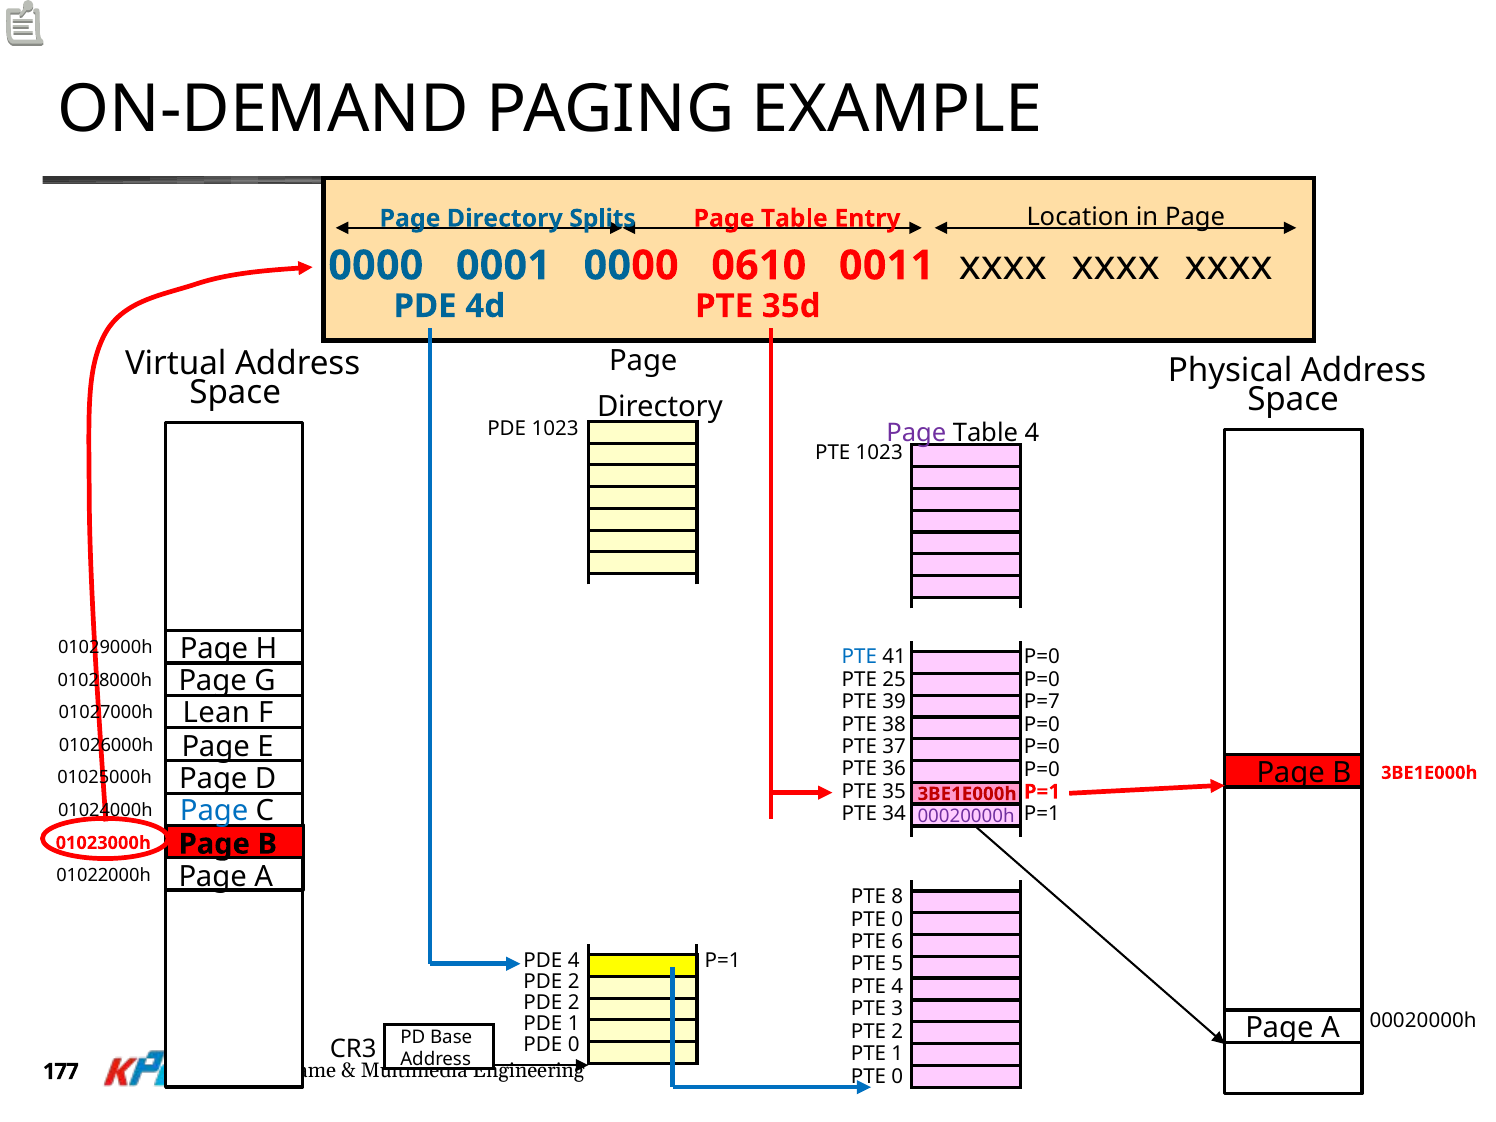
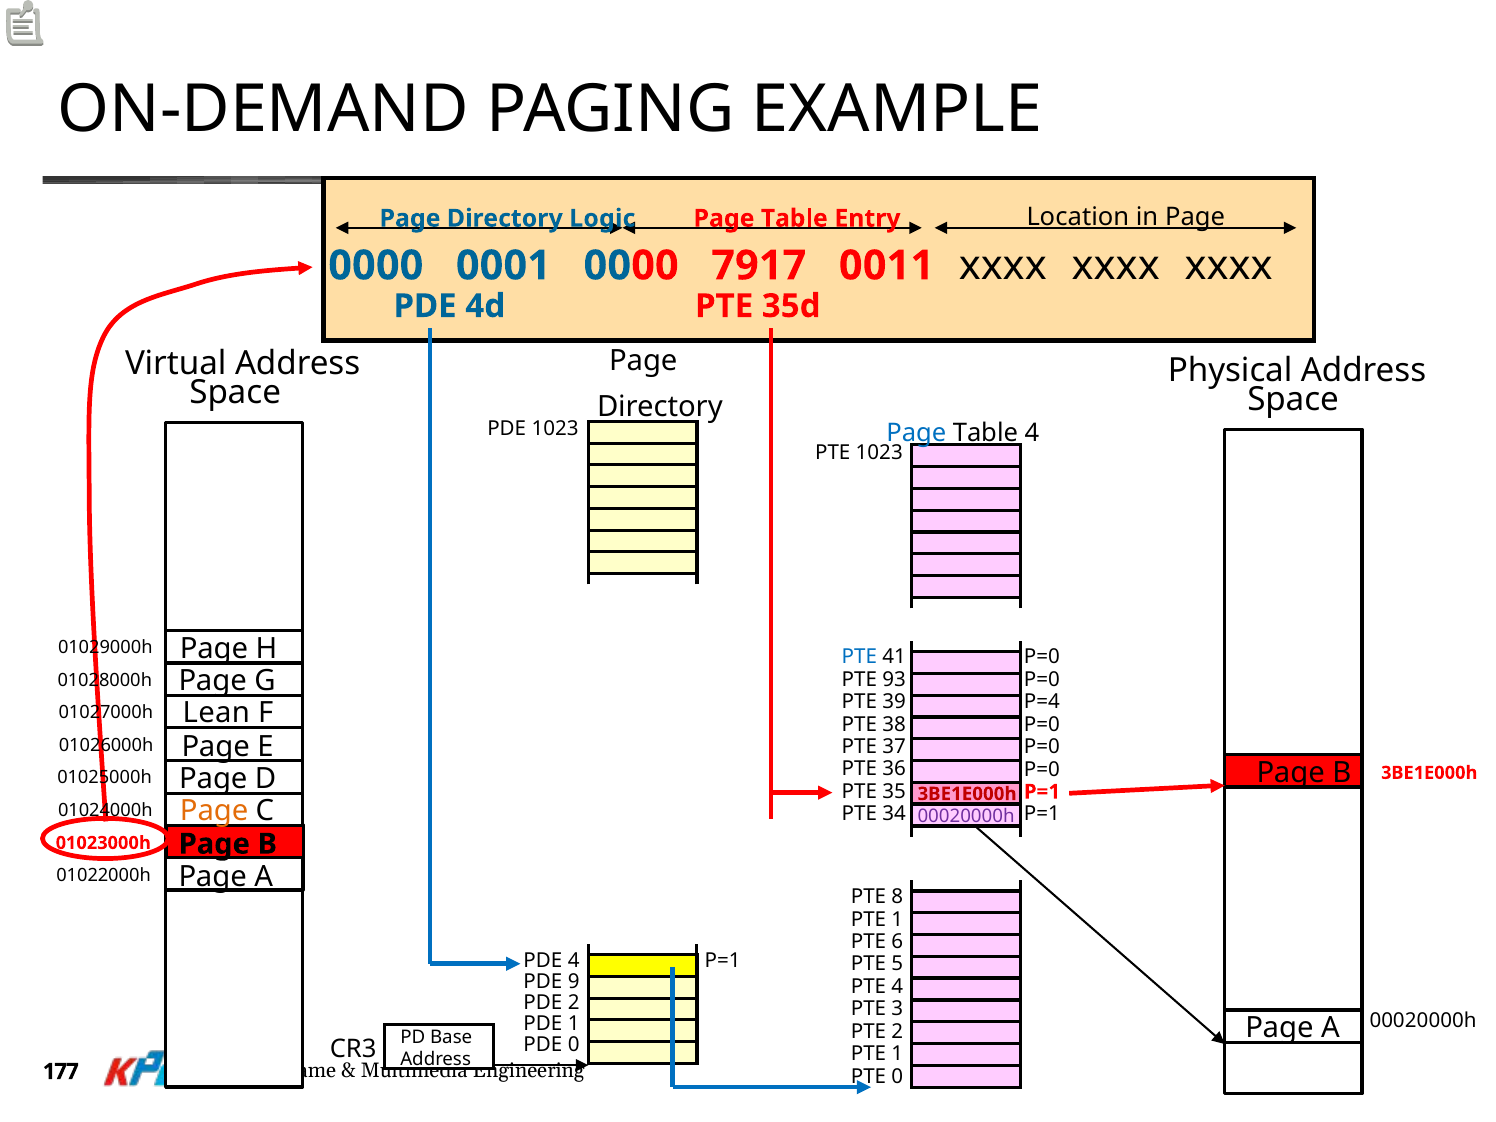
Splits: Splits -> Logic (602, 218)
0610: 0610 -> 7917 (759, 266)
Page colour: purple -> blue (916, 433)
25: 25 -> 93 (894, 679)
P=7: P=7 -> P=4 (1042, 702)
Page colour: blue -> orange (214, 811)
0: 0 -> 1 (897, 919)
2: 2 -> 9 (574, 982)
